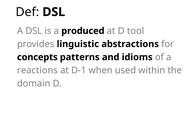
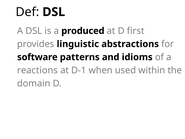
tool: tool -> first (136, 31)
concepts: concepts -> software (37, 57)
